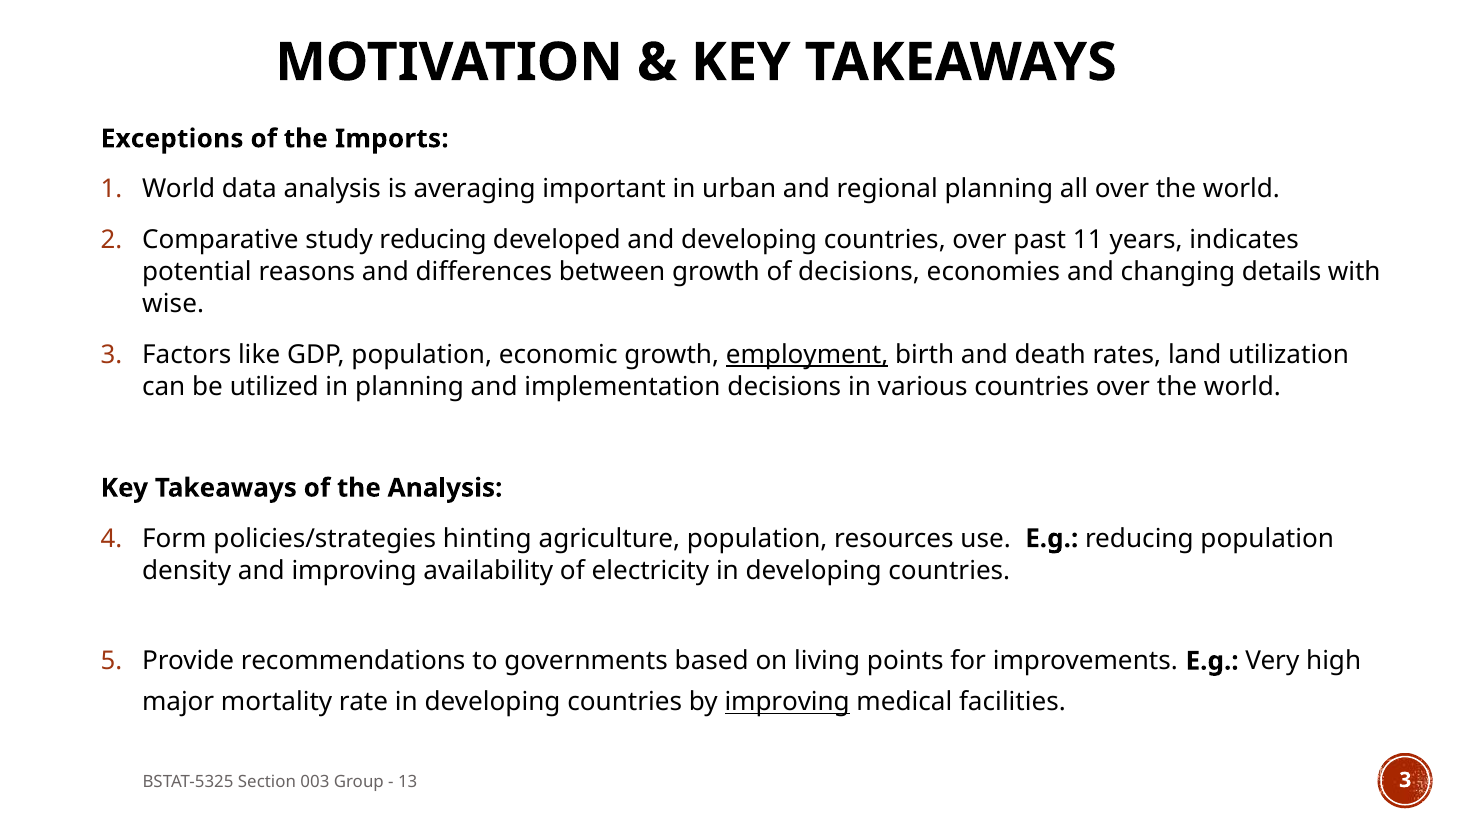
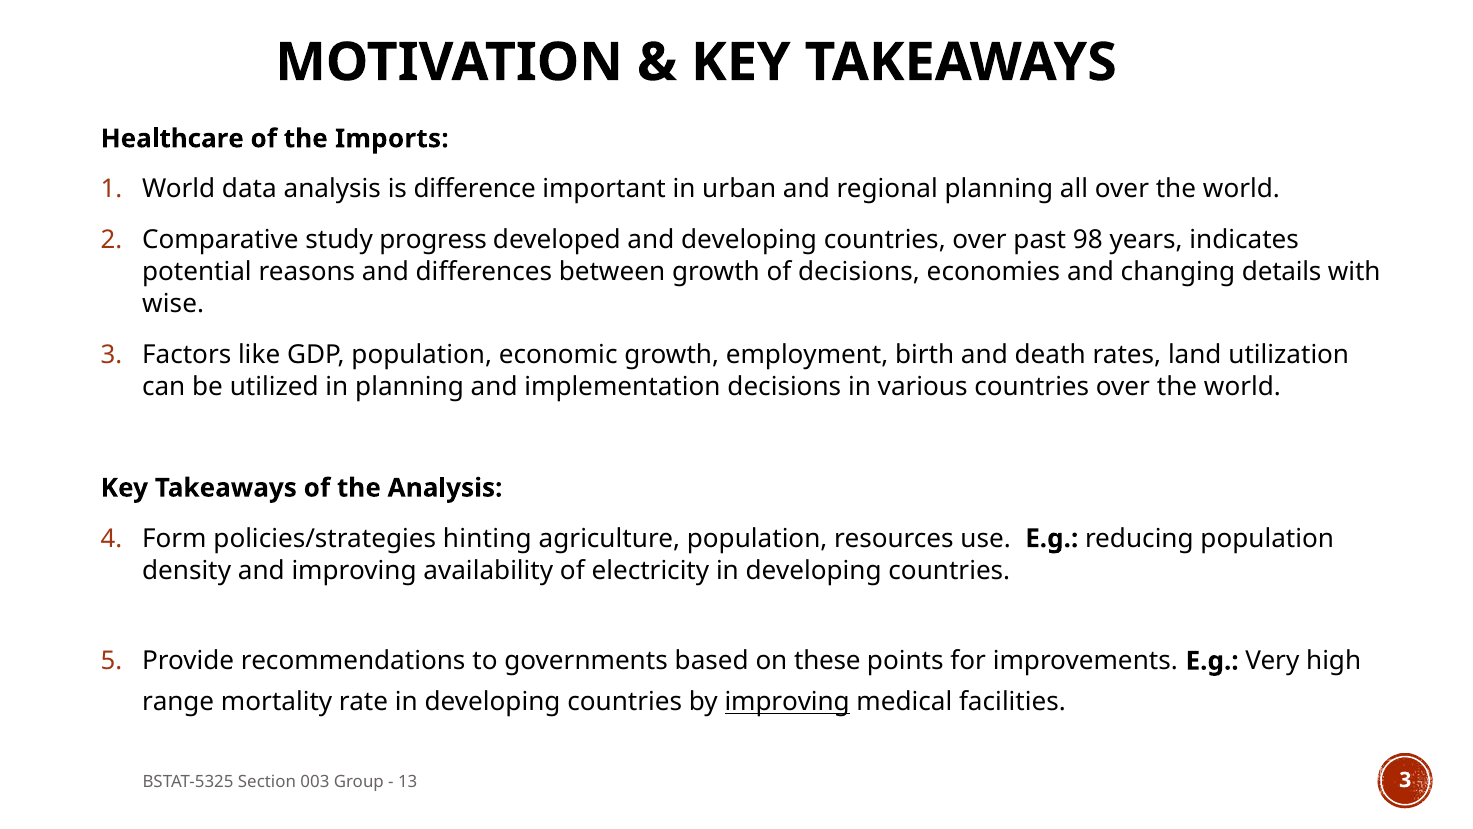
Exceptions: Exceptions -> Healthcare (172, 139)
averaging: averaging -> difference (475, 189)
study reducing: reducing -> progress (433, 240)
11: 11 -> 98 (1088, 240)
employment underline: present -> none (807, 355)
living: living -> these (827, 661)
major: major -> range (178, 702)
